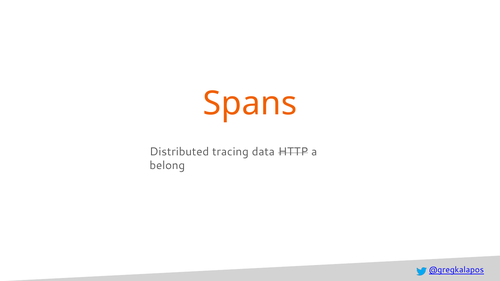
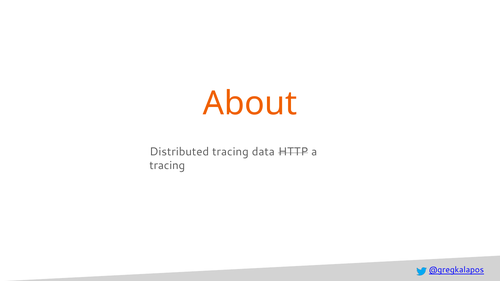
Spans: Spans -> About (250, 104)
belong: belong -> tracing (167, 166)
